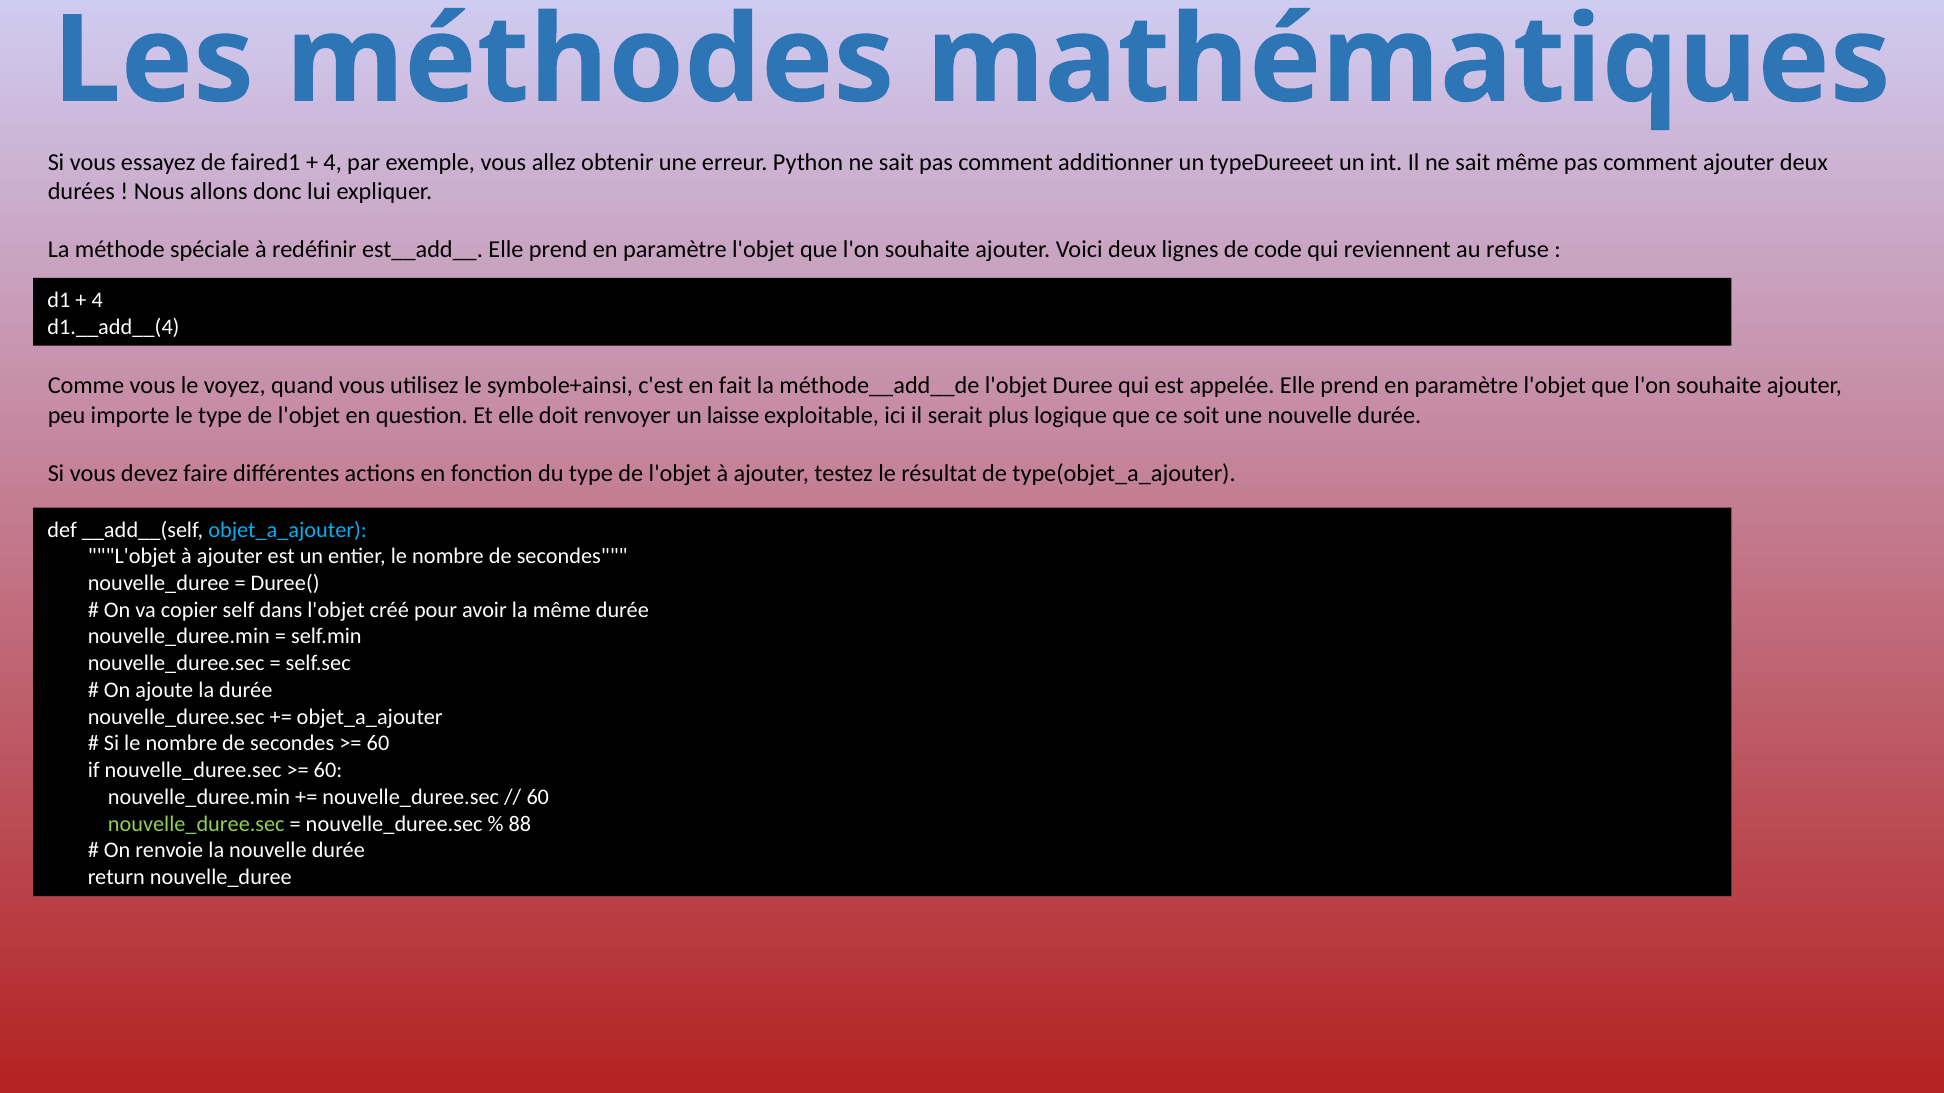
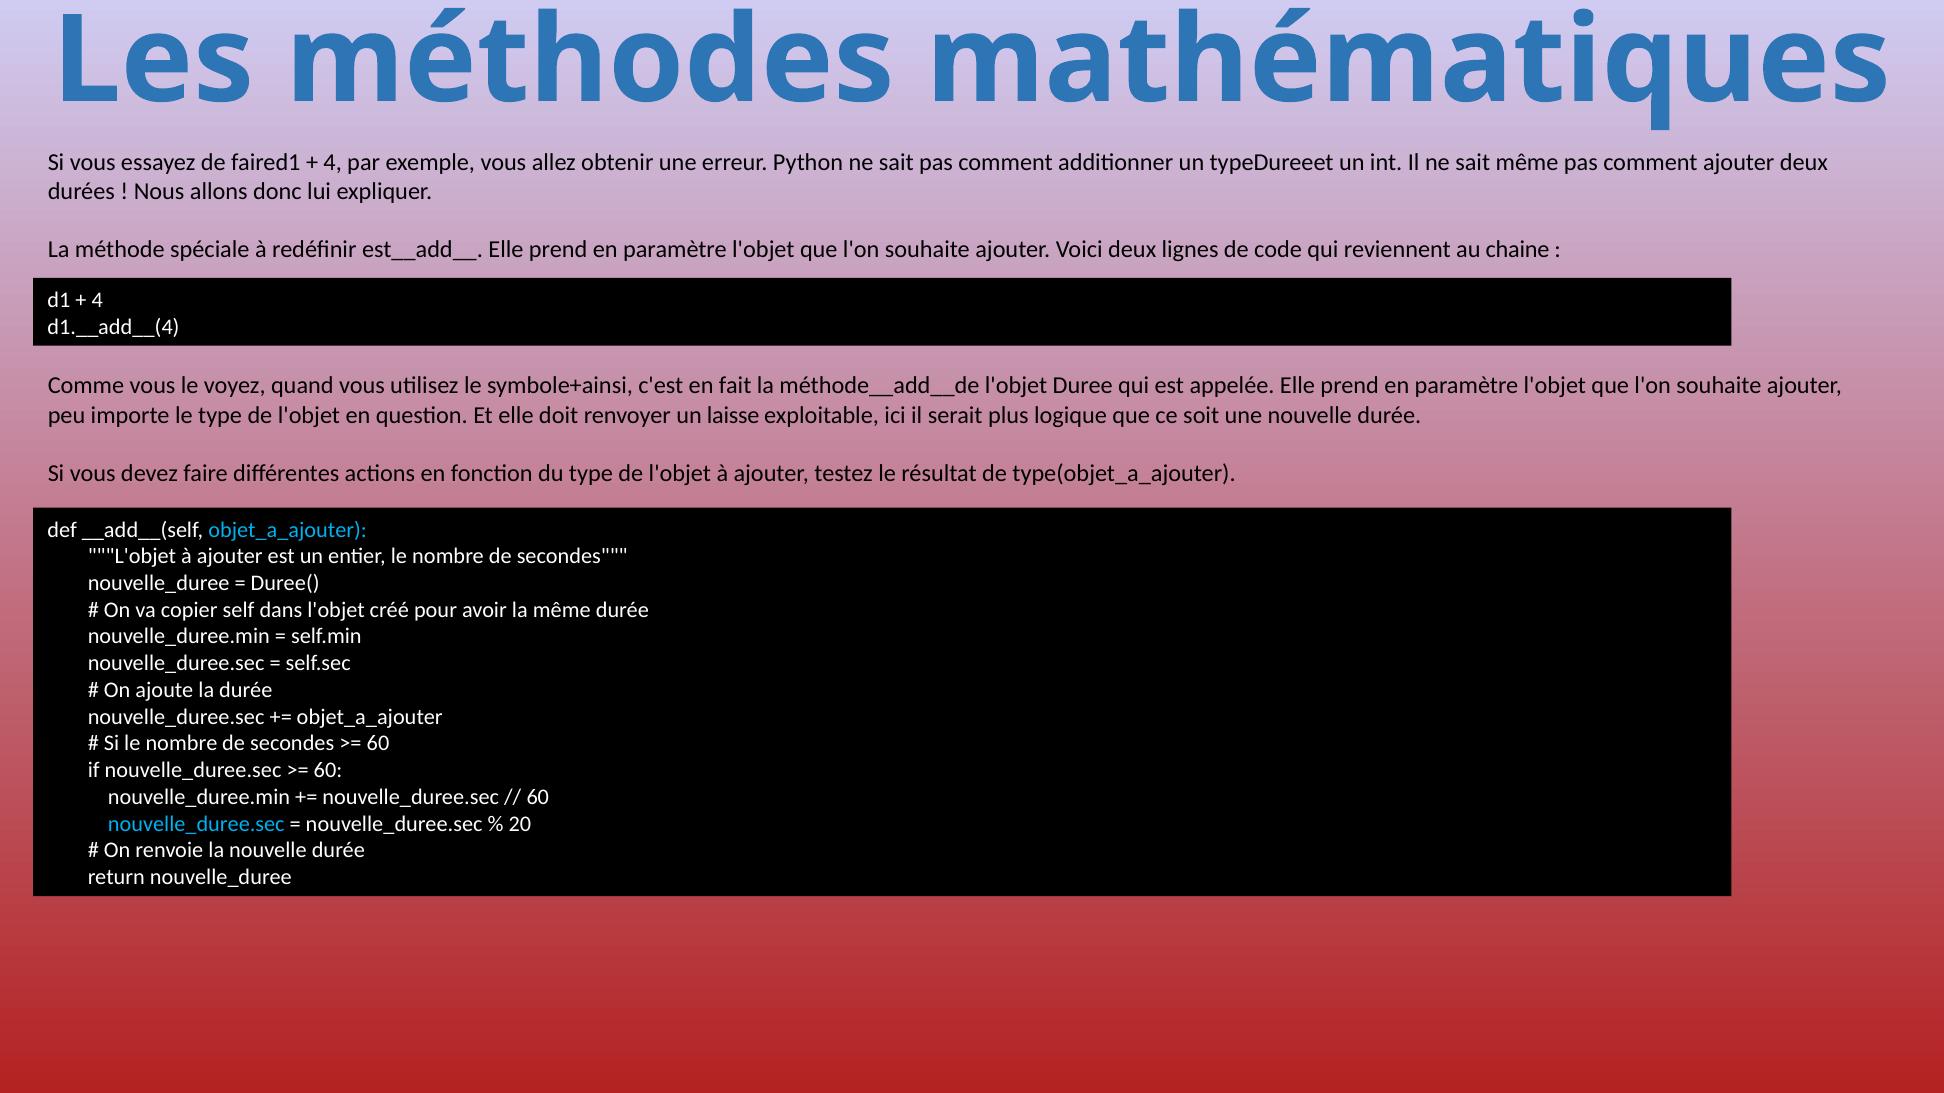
refuse: refuse -> chaine (1518, 250)
nouvelle_duree.sec colour: light green -> light blue (196, 824)
88: 88 -> 20 (520, 824)
